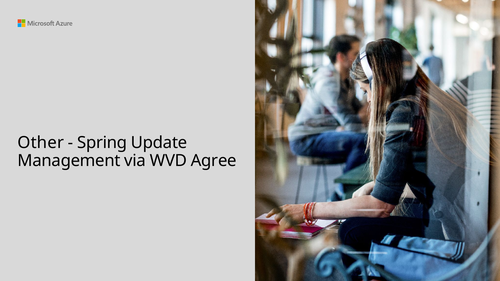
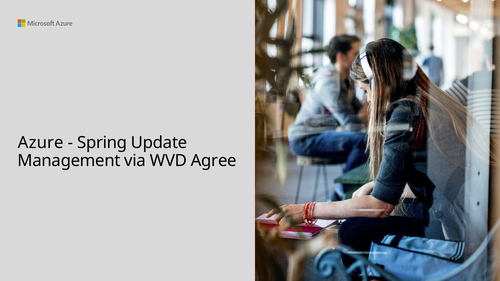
Other: Other -> Azure (41, 143)
